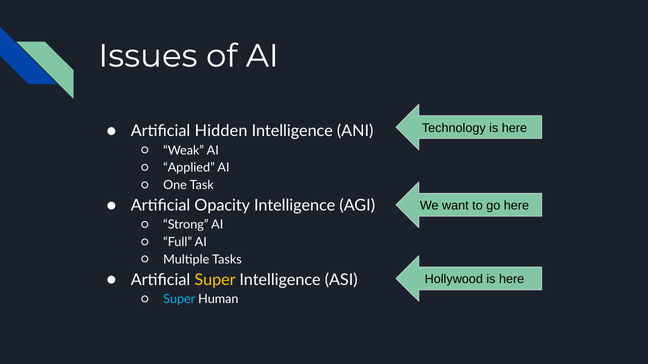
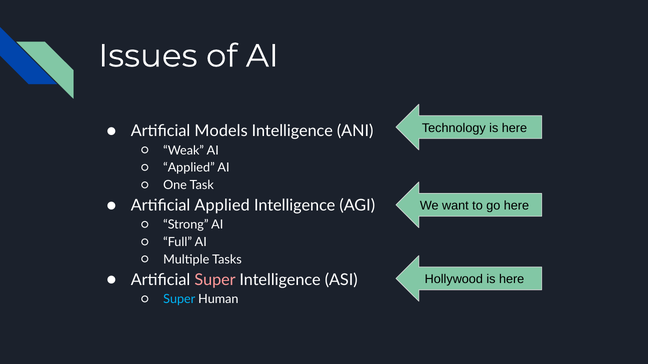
Hidden: Hidden -> Models (221, 131)
Artificial Opacity: Opacity -> Applied (222, 206)
Super colour: yellow -> pink (215, 280)
